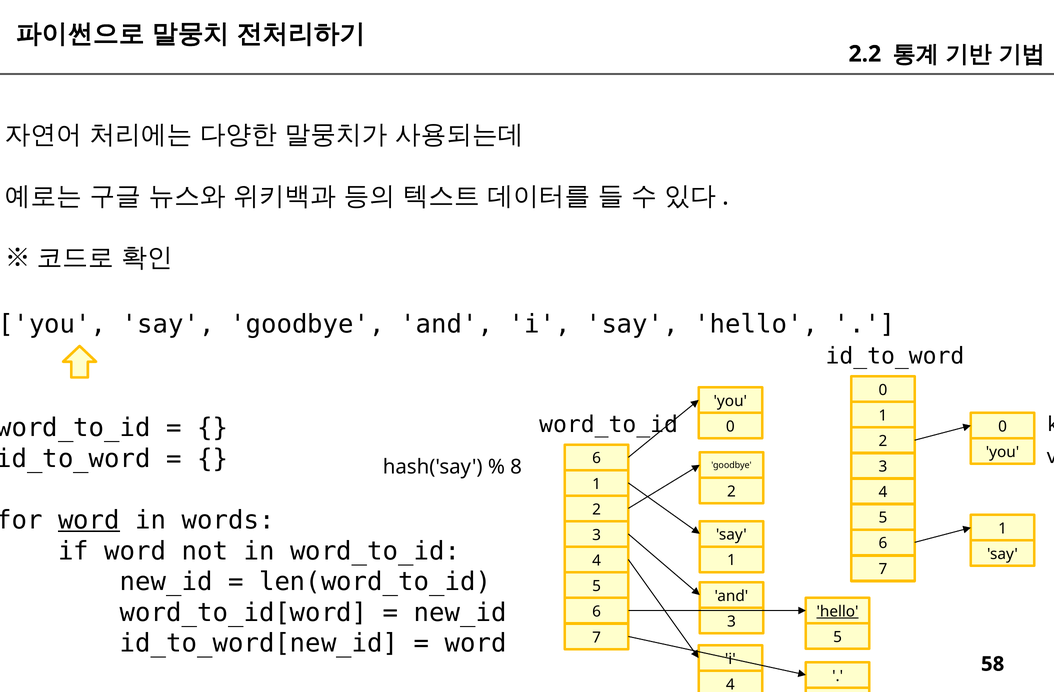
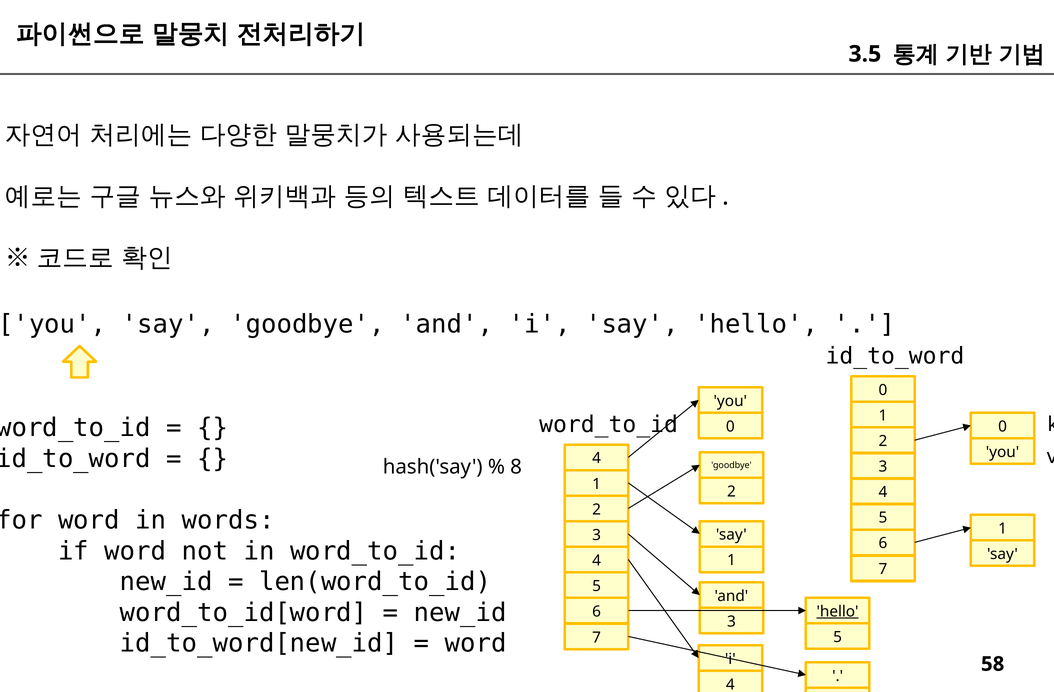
2.2: 2.2 -> 3.5 (865, 54)
8 6: 6 -> 4 (597, 459)
word underline: present -> none (89, 521)
